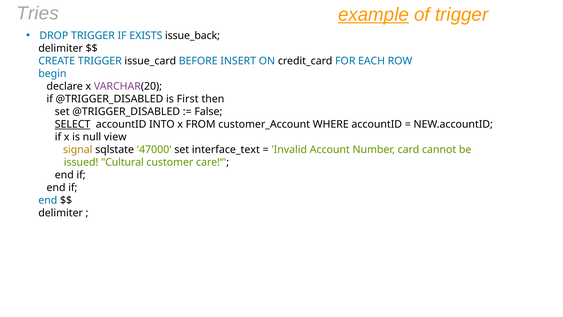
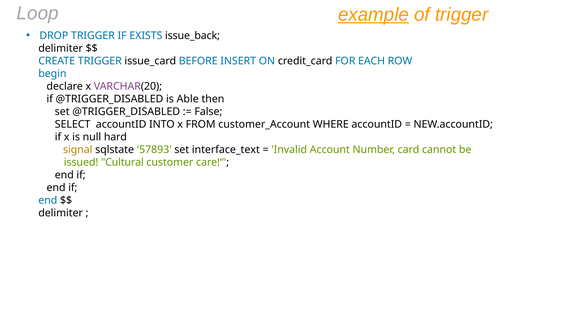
Tries: Tries -> Loop (38, 13)
First: First -> Able (188, 99)
SELECT underline: present -> none (73, 124)
view: view -> hard (115, 137)
47000: 47000 -> 57893 (154, 150)
